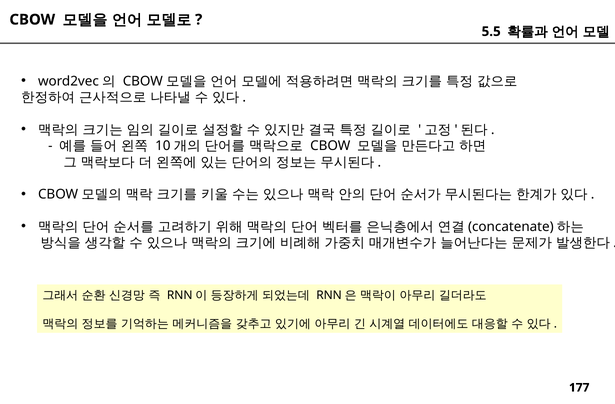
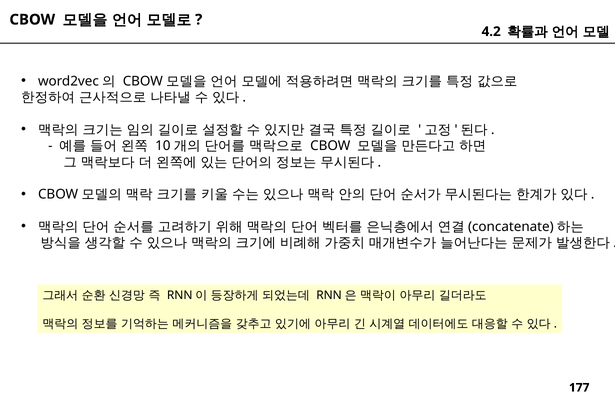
5.5: 5.5 -> 4.2 (491, 32)
